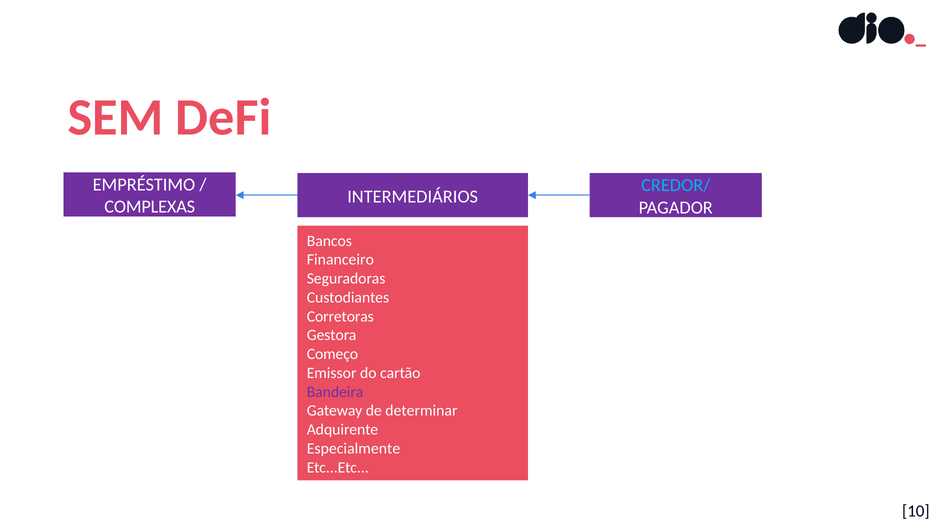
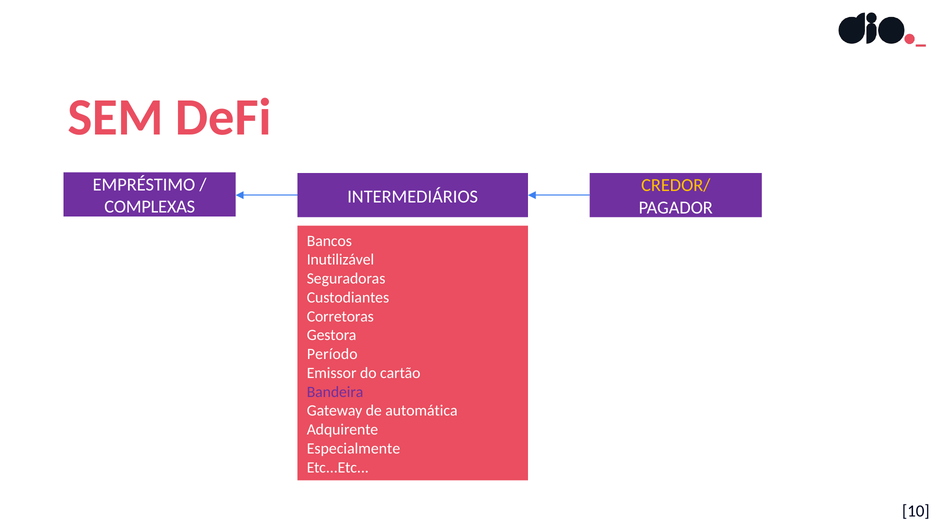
CREDOR/ colour: light blue -> yellow (676, 185)
Financeiro: Financeiro -> Inutilizável (340, 259)
Começo: Começo -> Período (332, 354)
determinar: determinar -> automática (421, 410)
